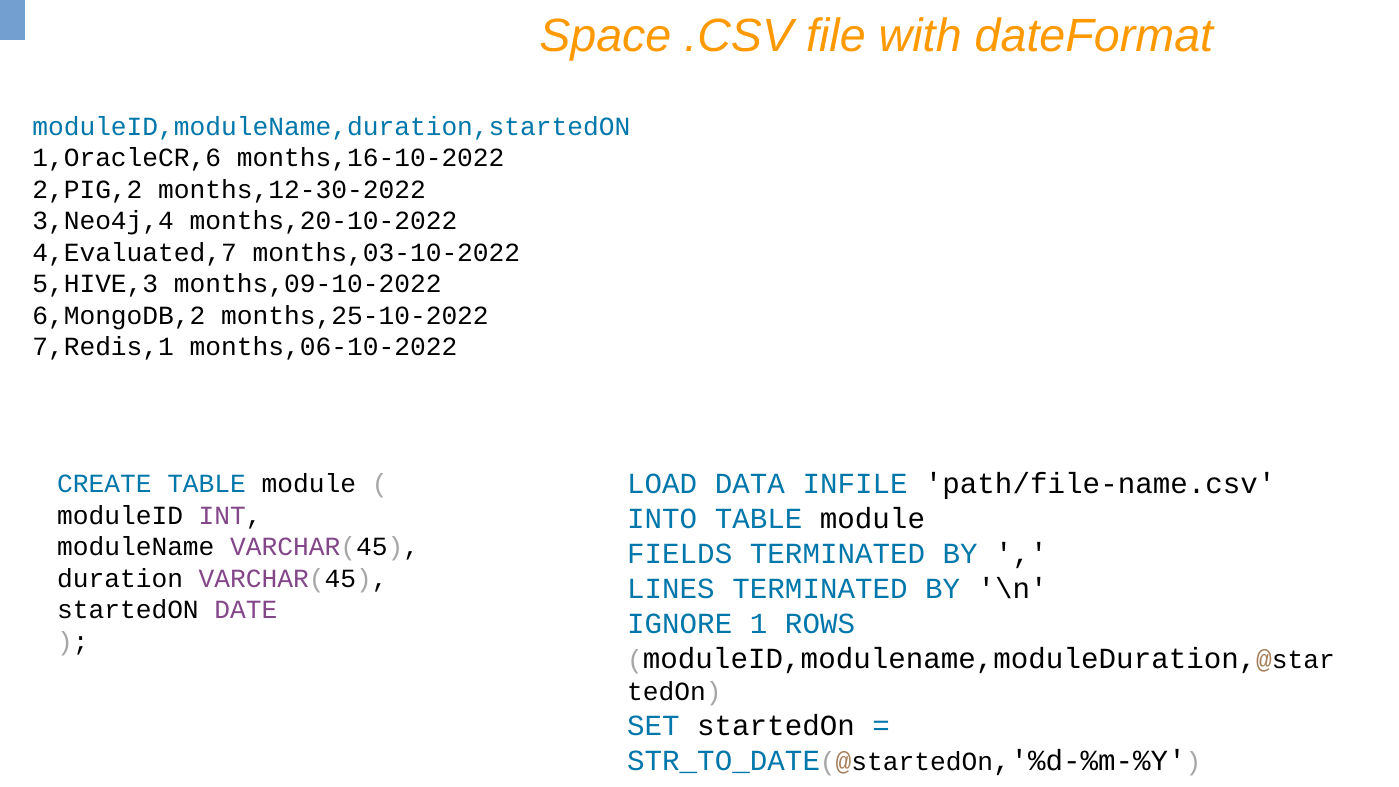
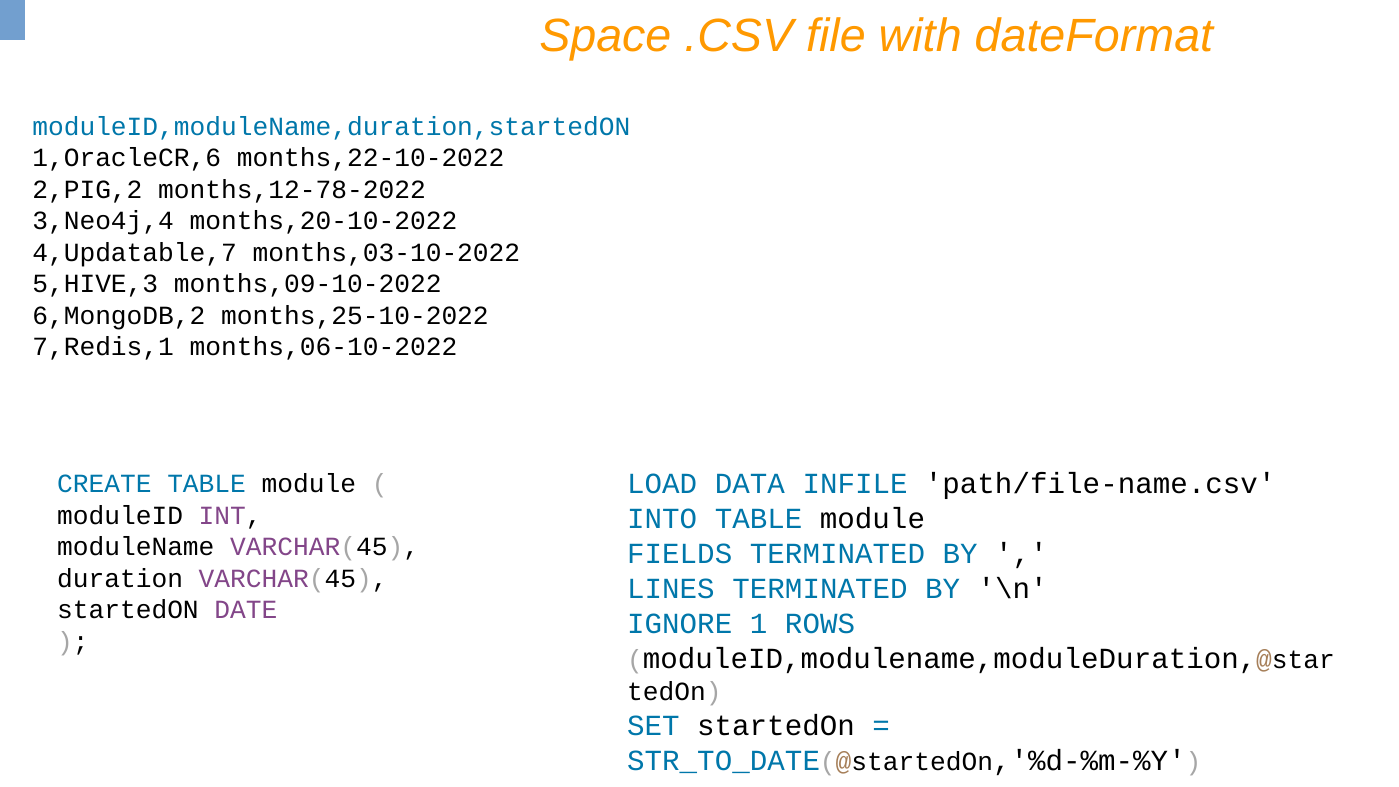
months,16-10-2022: months,16-10-2022 -> months,22-10-2022 (371, 158)
months,12-30-2022: months,12-30-2022 -> months,12-78-2022 (292, 189)
4,Evaluated,7: 4,Evaluated,7 -> 4,Updatable,7 (135, 252)
